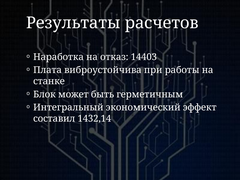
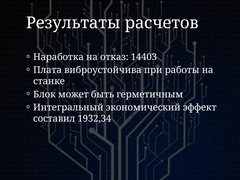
1432,14: 1432,14 -> 1932,34 (94, 119)
